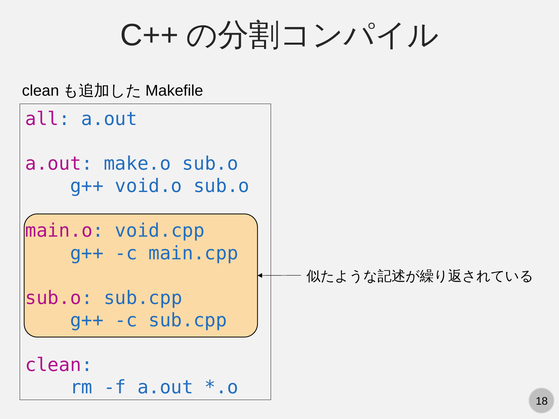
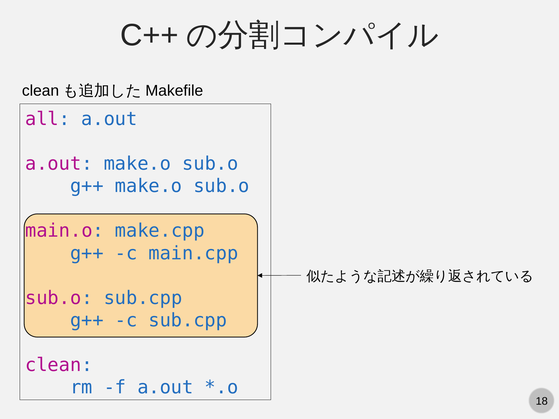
g++ void.o: void.o -> make.o (149, 186)
void.cpp: void.cpp -> make.cpp (160, 231)
